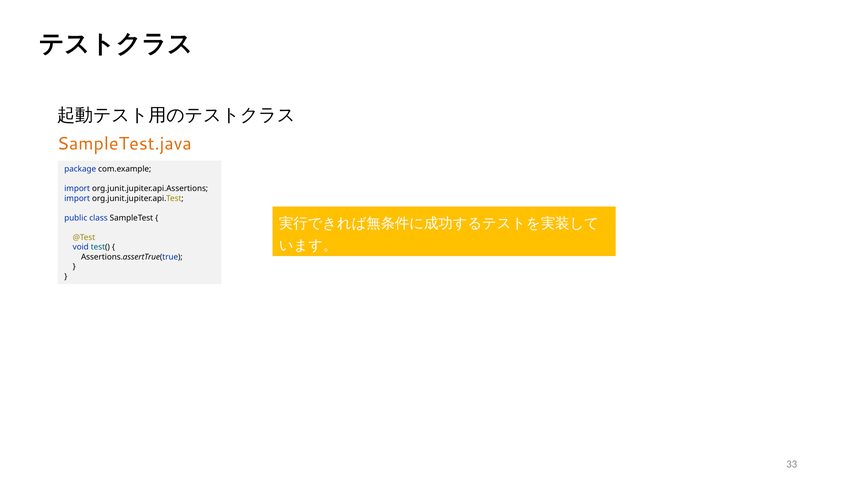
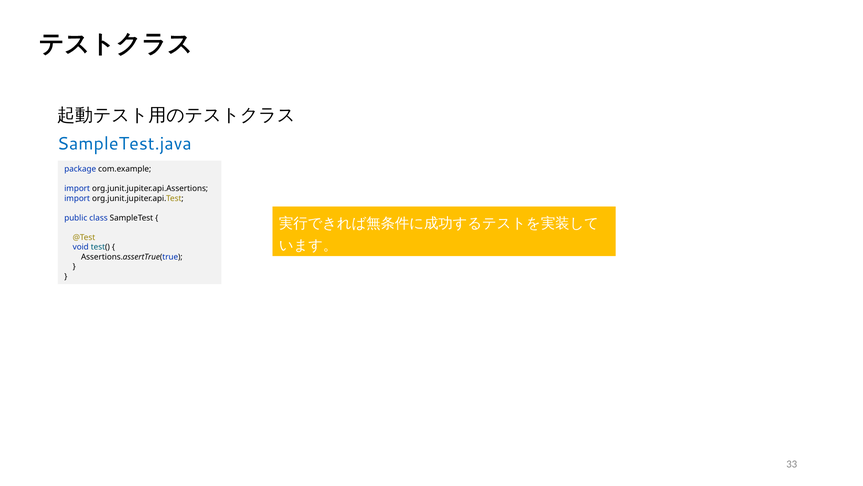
SampleTest.java colour: orange -> blue (124, 144)
